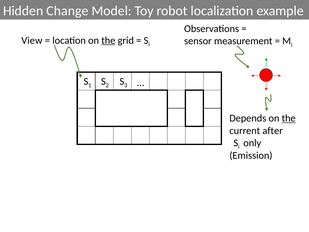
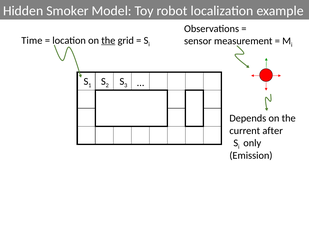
Change: Change -> Smoker (67, 11)
View: View -> Time (32, 40)
the underline: present -> none (289, 118)
